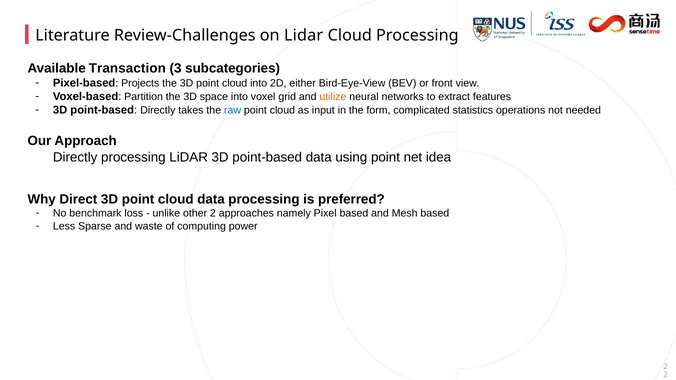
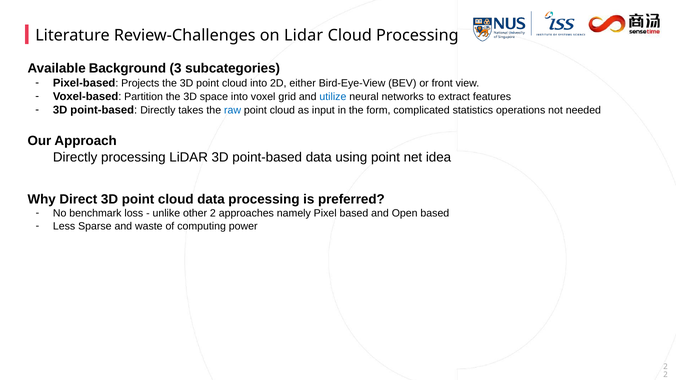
Transaction: Transaction -> Background (127, 69)
utilize colour: orange -> blue (333, 97)
Mesh: Mesh -> Open (405, 214)
